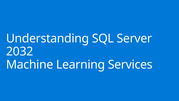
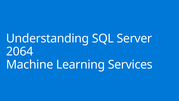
2032: 2032 -> 2064 (20, 51)
